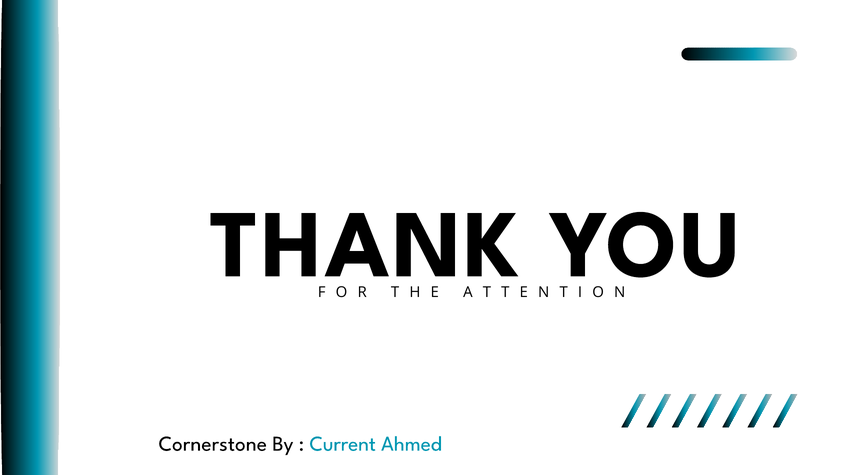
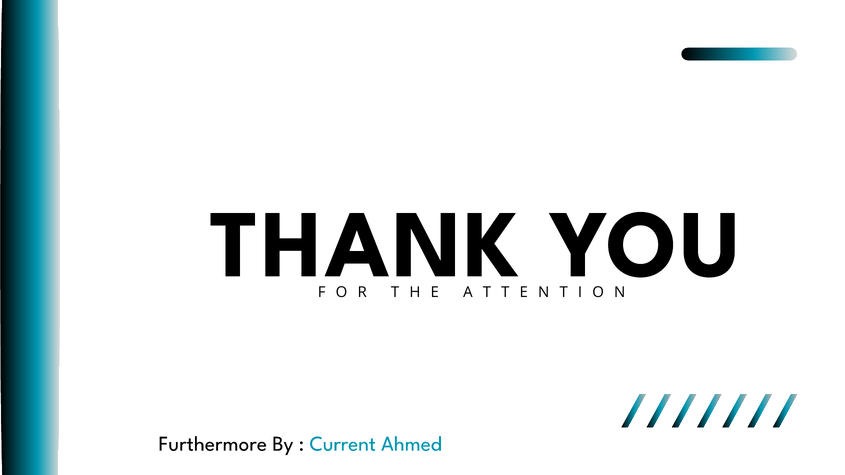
Cornerstone: Cornerstone -> Furthermore (213, 444)
